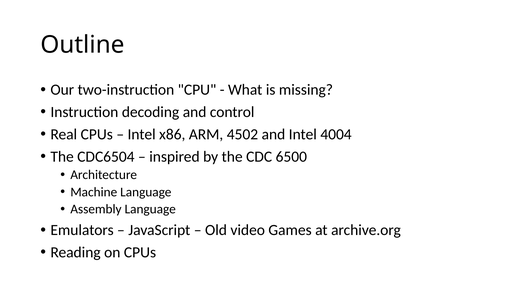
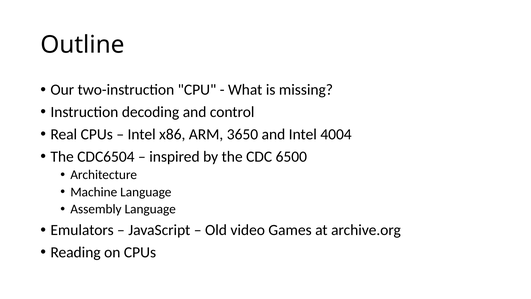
4502: 4502 -> 3650 (242, 134)
